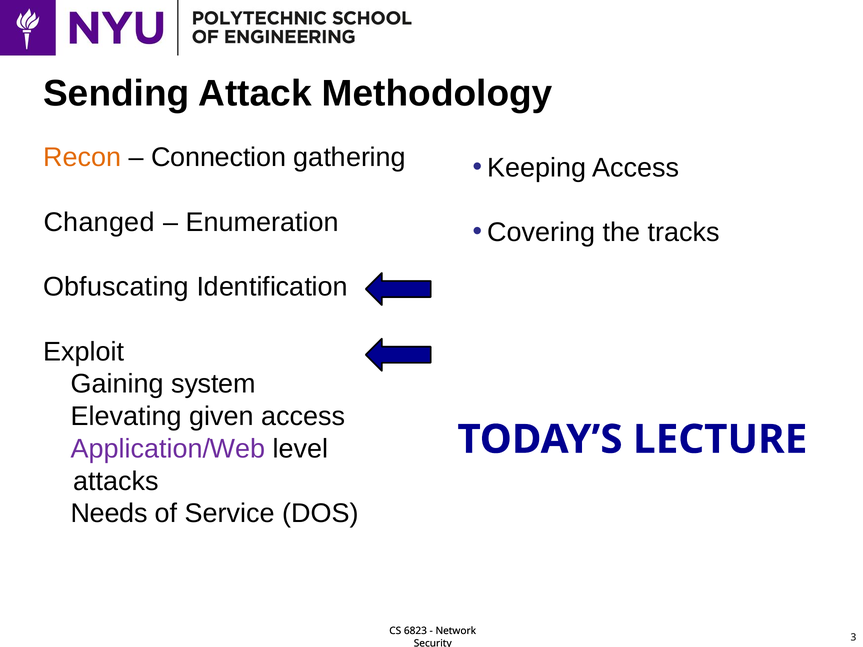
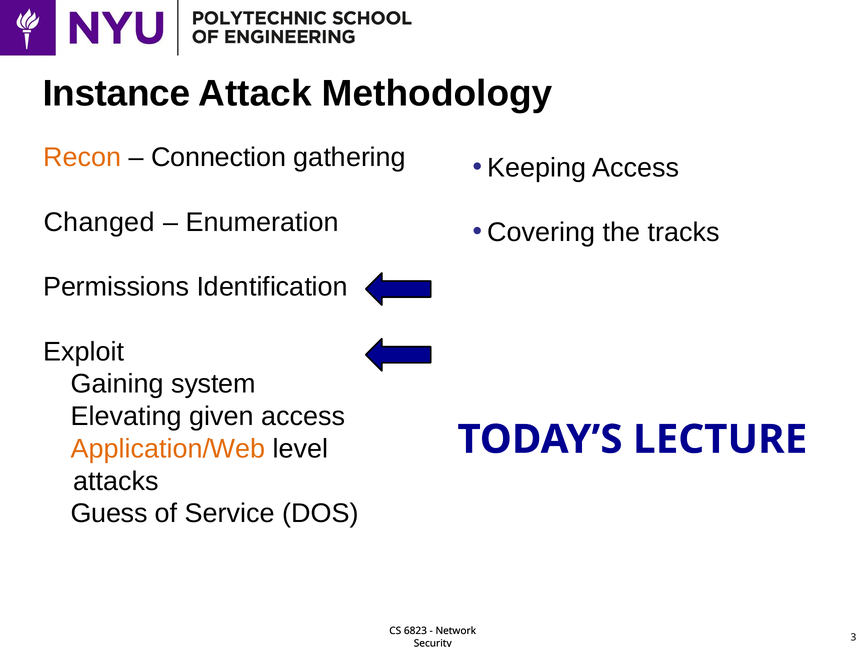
Sending: Sending -> Instance (116, 94)
Obfuscating: Obfuscating -> Permissions (116, 287)
Application/Web colour: purple -> orange (168, 449)
Needs: Needs -> Guess (109, 514)
